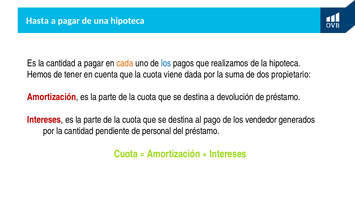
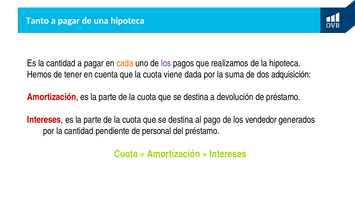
Hasta: Hasta -> Tanto (37, 21)
los colour: blue -> purple (166, 63)
propietario: propietario -> adquisición (291, 74)
